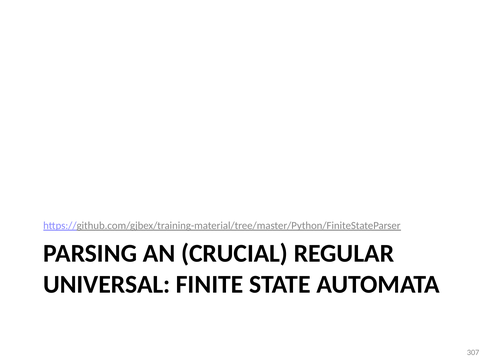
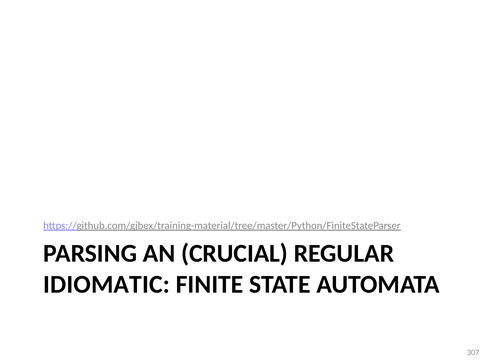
UNIVERSAL: UNIVERSAL -> IDIOMATIC (107, 285)
